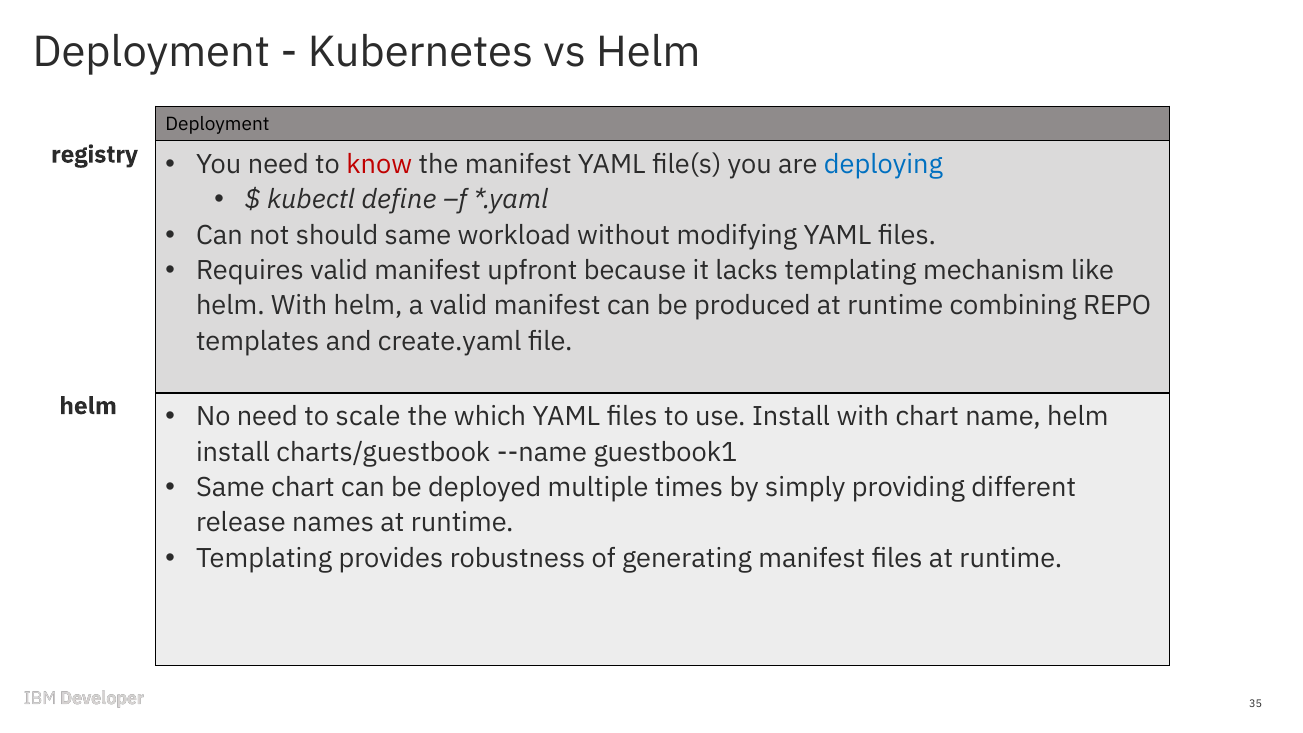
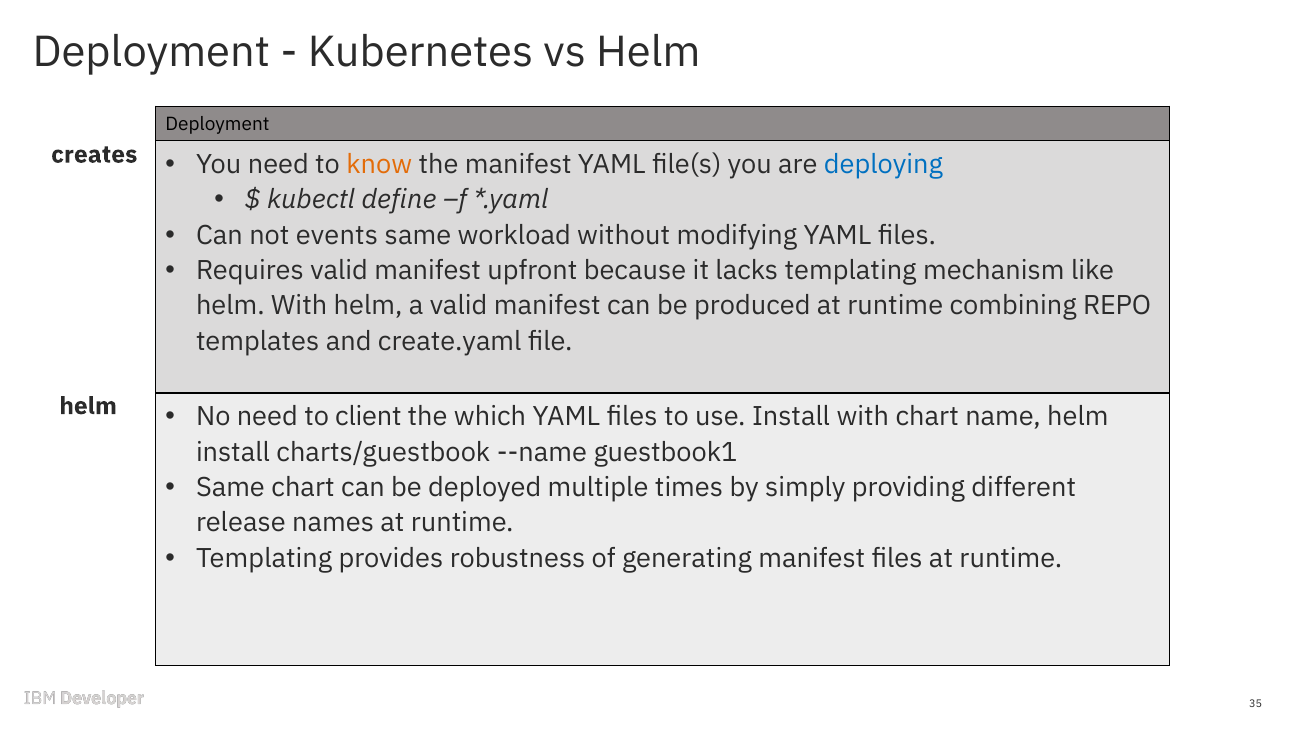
registry: registry -> creates (94, 155)
know colour: red -> orange (379, 164)
should: should -> events (337, 235)
scale: scale -> client (368, 417)
